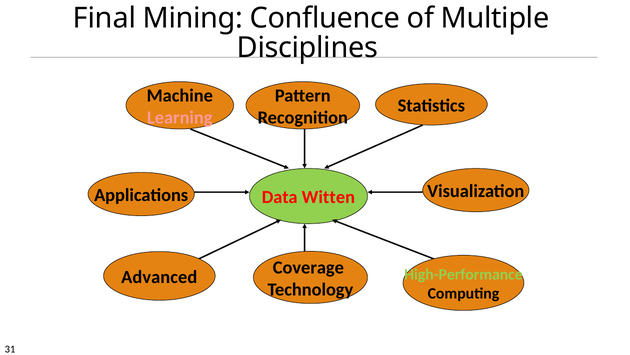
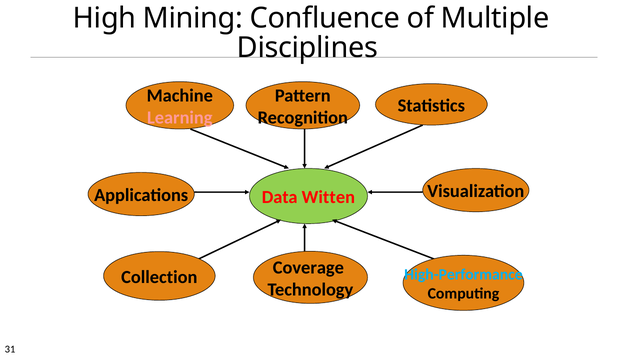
Final: Final -> High (105, 18)
High-Performance colour: light green -> light blue (463, 274)
Advanced: Advanced -> Collection (159, 277)
